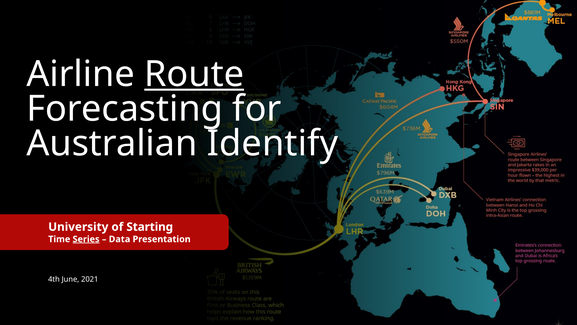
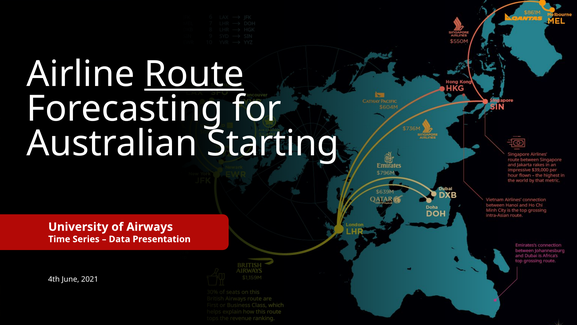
Identify: Identify -> Starting (273, 143)
Starting: Starting -> Airways (150, 227)
Series underline: present -> none (86, 239)
